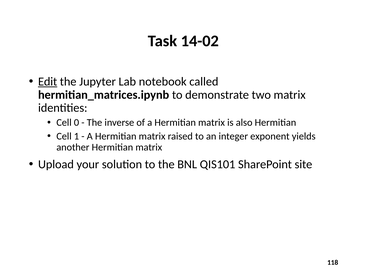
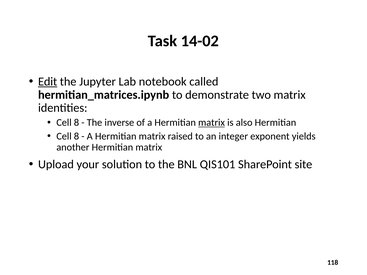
0: 0 -> 8 (76, 123)
matrix underline: none -> present (212, 123)
1: 1 -> 8 (76, 136)
